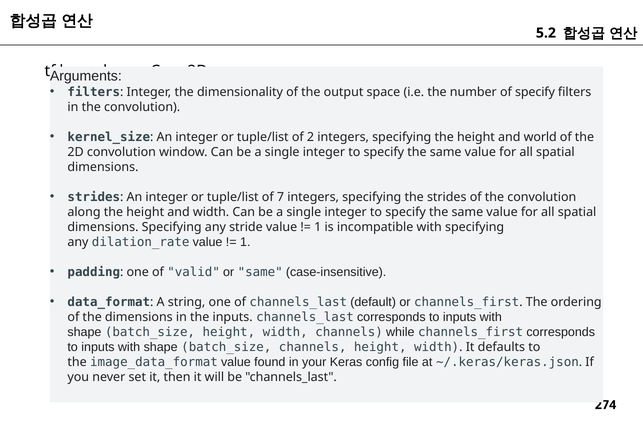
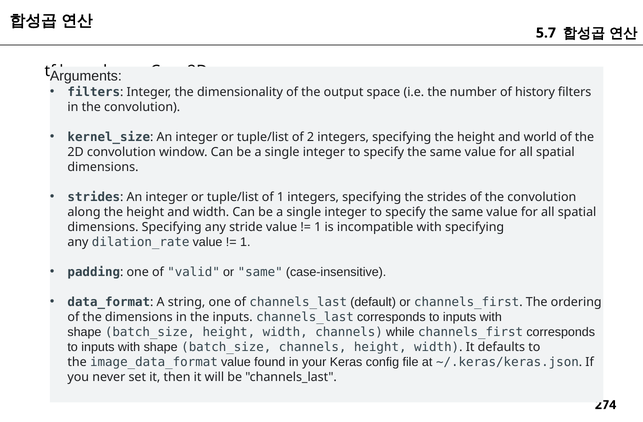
5.2: 5.2 -> 5.7 (546, 33)
of specify: specify -> history (535, 92)
of 7: 7 -> 1 (281, 197)
